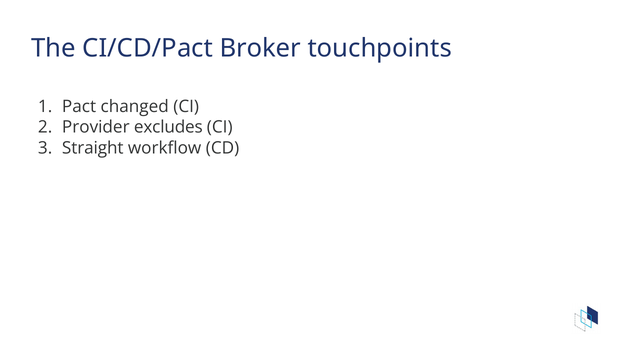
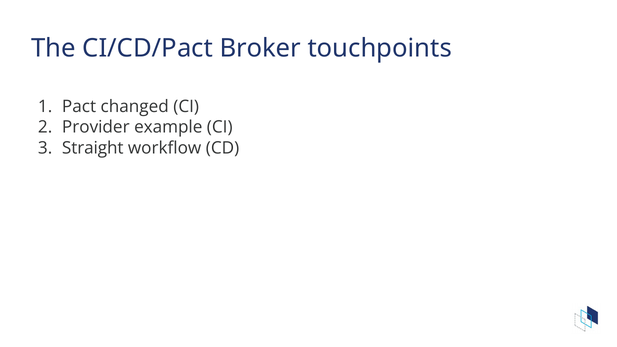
excludes: excludes -> example (168, 127)
